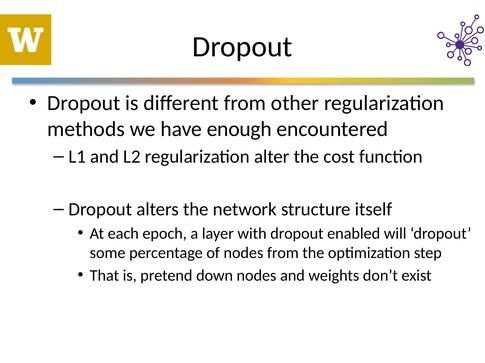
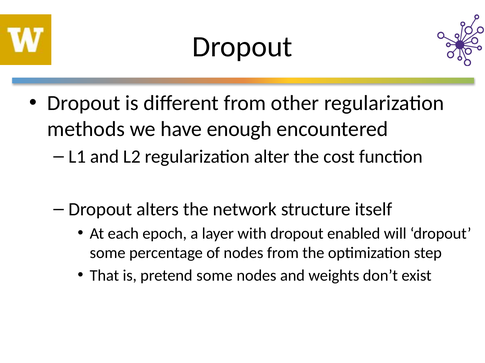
pretend down: down -> some (214, 276)
